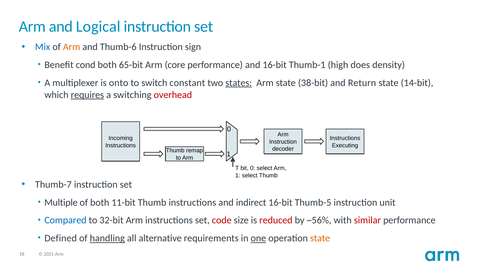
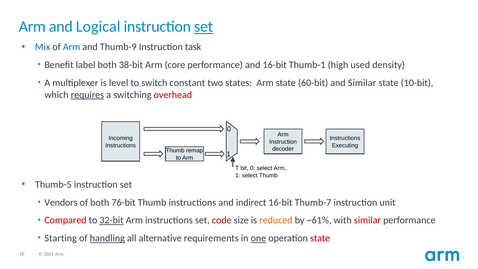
set underline: none -> present (204, 27)
Arm colour: orange -> blue (72, 47)
Thumb-6: Thumb-6 -> Thumb-9 (118, 47)
sign: sign -> task (193, 47)
cond: cond -> label (86, 65)
65-bit: 65-bit -> 38-bit (131, 65)
does: does -> used (360, 65)
onto: onto -> level (119, 83)
states underline: present -> none (239, 83)
38-bit: 38-bit -> 60-bit (313, 83)
and Return: Return -> Similar (362, 83)
14-bit: 14-bit -> 10-bit (417, 83)
Thumb-7: Thumb-7 -> Thumb-5 (53, 184)
Multiple: Multiple -> Vendors (61, 202)
11-bit: 11-bit -> 76-bit (124, 202)
Thumb-5: Thumb-5 -> Thumb-7 (313, 202)
Compared colour: blue -> red (65, 220)
32-bit underline: none -> present (111, 220)
reduced colour: red -> orange (276, 220)
~56%: ~56% -> ~61% (319, 220)
Defined: Defined -> Starting (61, 238)
state colour: orange -> red (320, 238)
